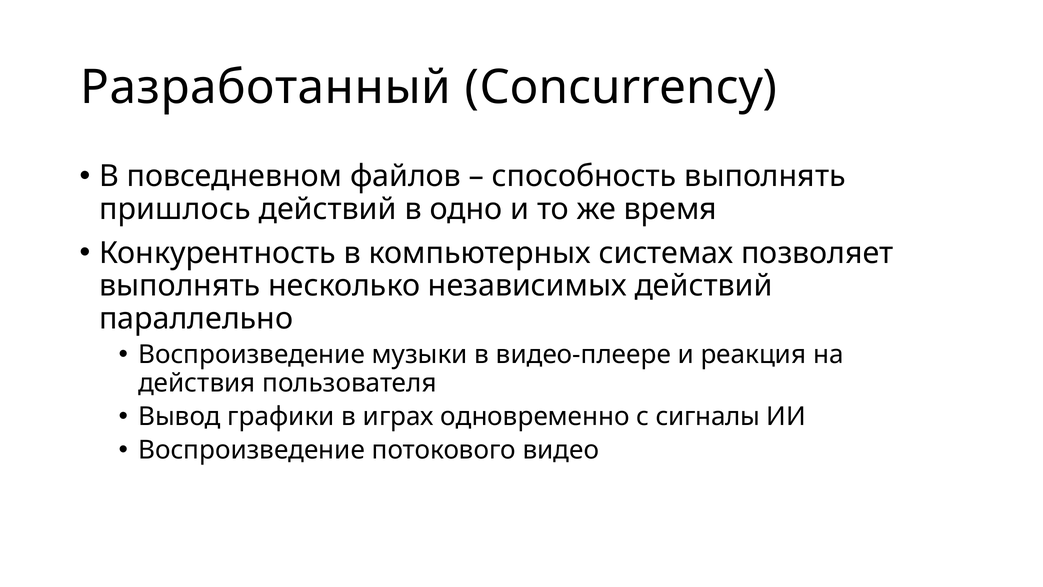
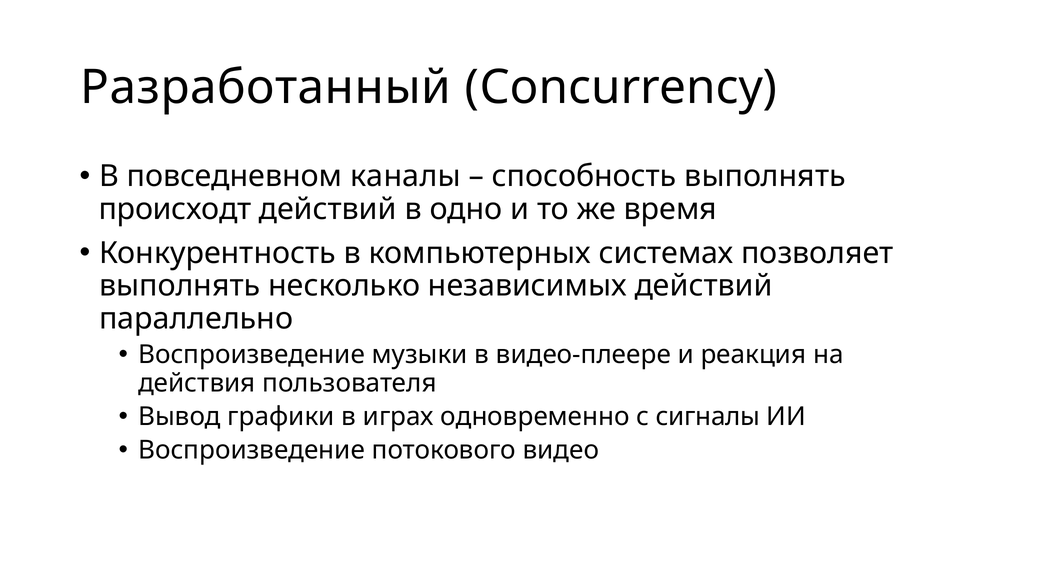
файлов: файлов -> каналы (405, 176)
пришлось: пришлось -> происходт (175, 209)
